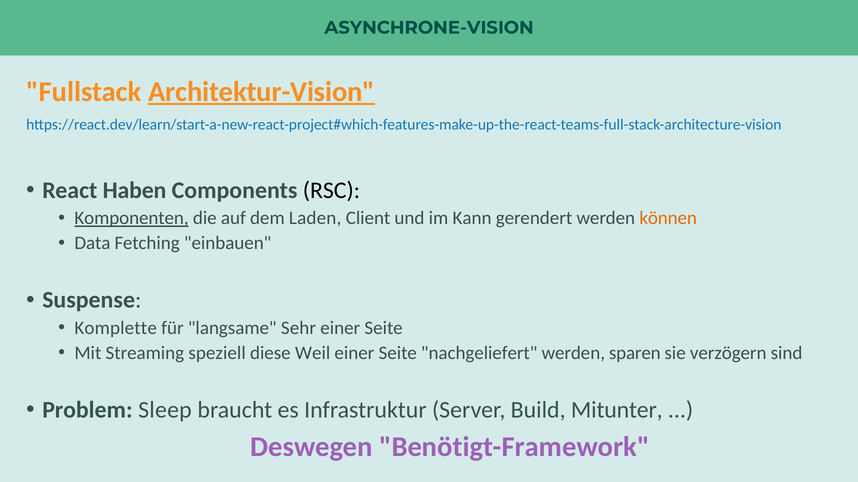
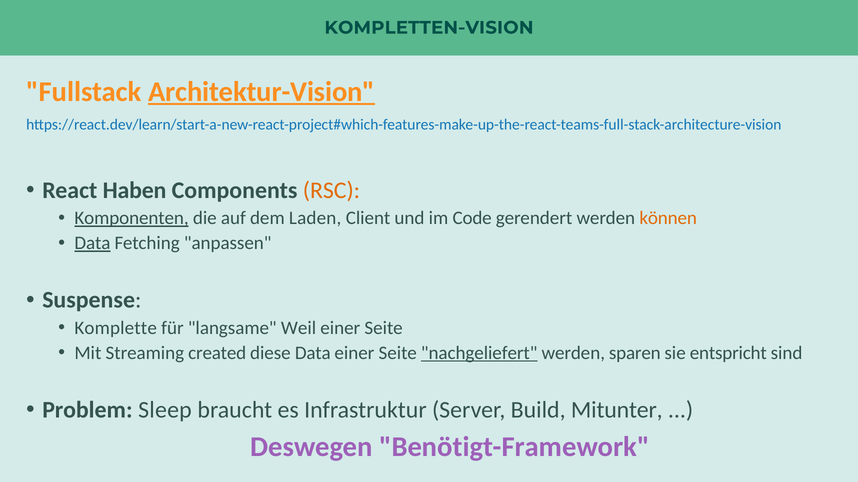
ASYNCHRONE-VISION: ASYNCHRONE-VISION -> KOMPLETTEN-VISION (429, 28)
RSC colour: black -> orange (331, 191)
Kann: Kann -> Code (472, 218)
Data underline: none -> present (92, 243)
einbauen: einbauen -> anpassen (228, 243)
Sehr: Sehr -> Weil (299, 328)
speziell: speziell -> created (217, 353)
diese Weil: Weil -> Data (313, 353)
nachgeliefert underline: none -> present (479, 353)
verzögern: verzögern -> entspricht (728, 353)
